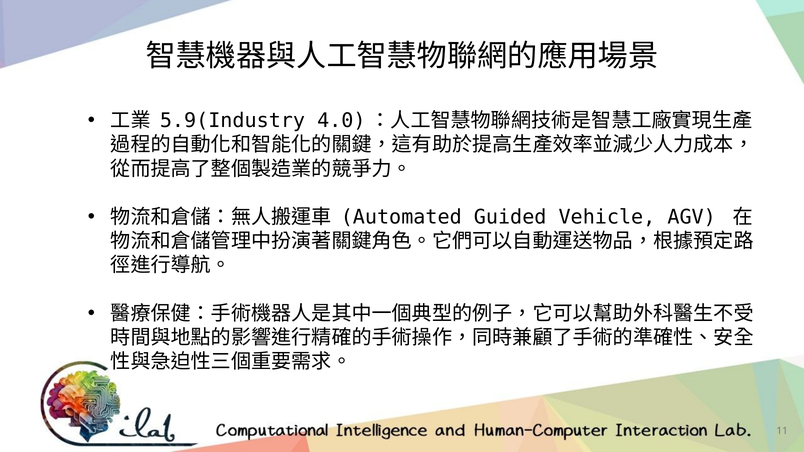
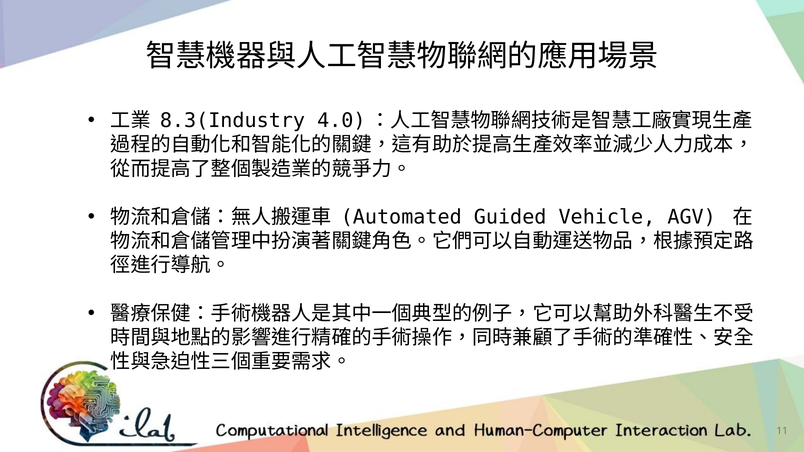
5.9(Industry: 5.9(Industry -> 8.3(Industry (232, 121)
